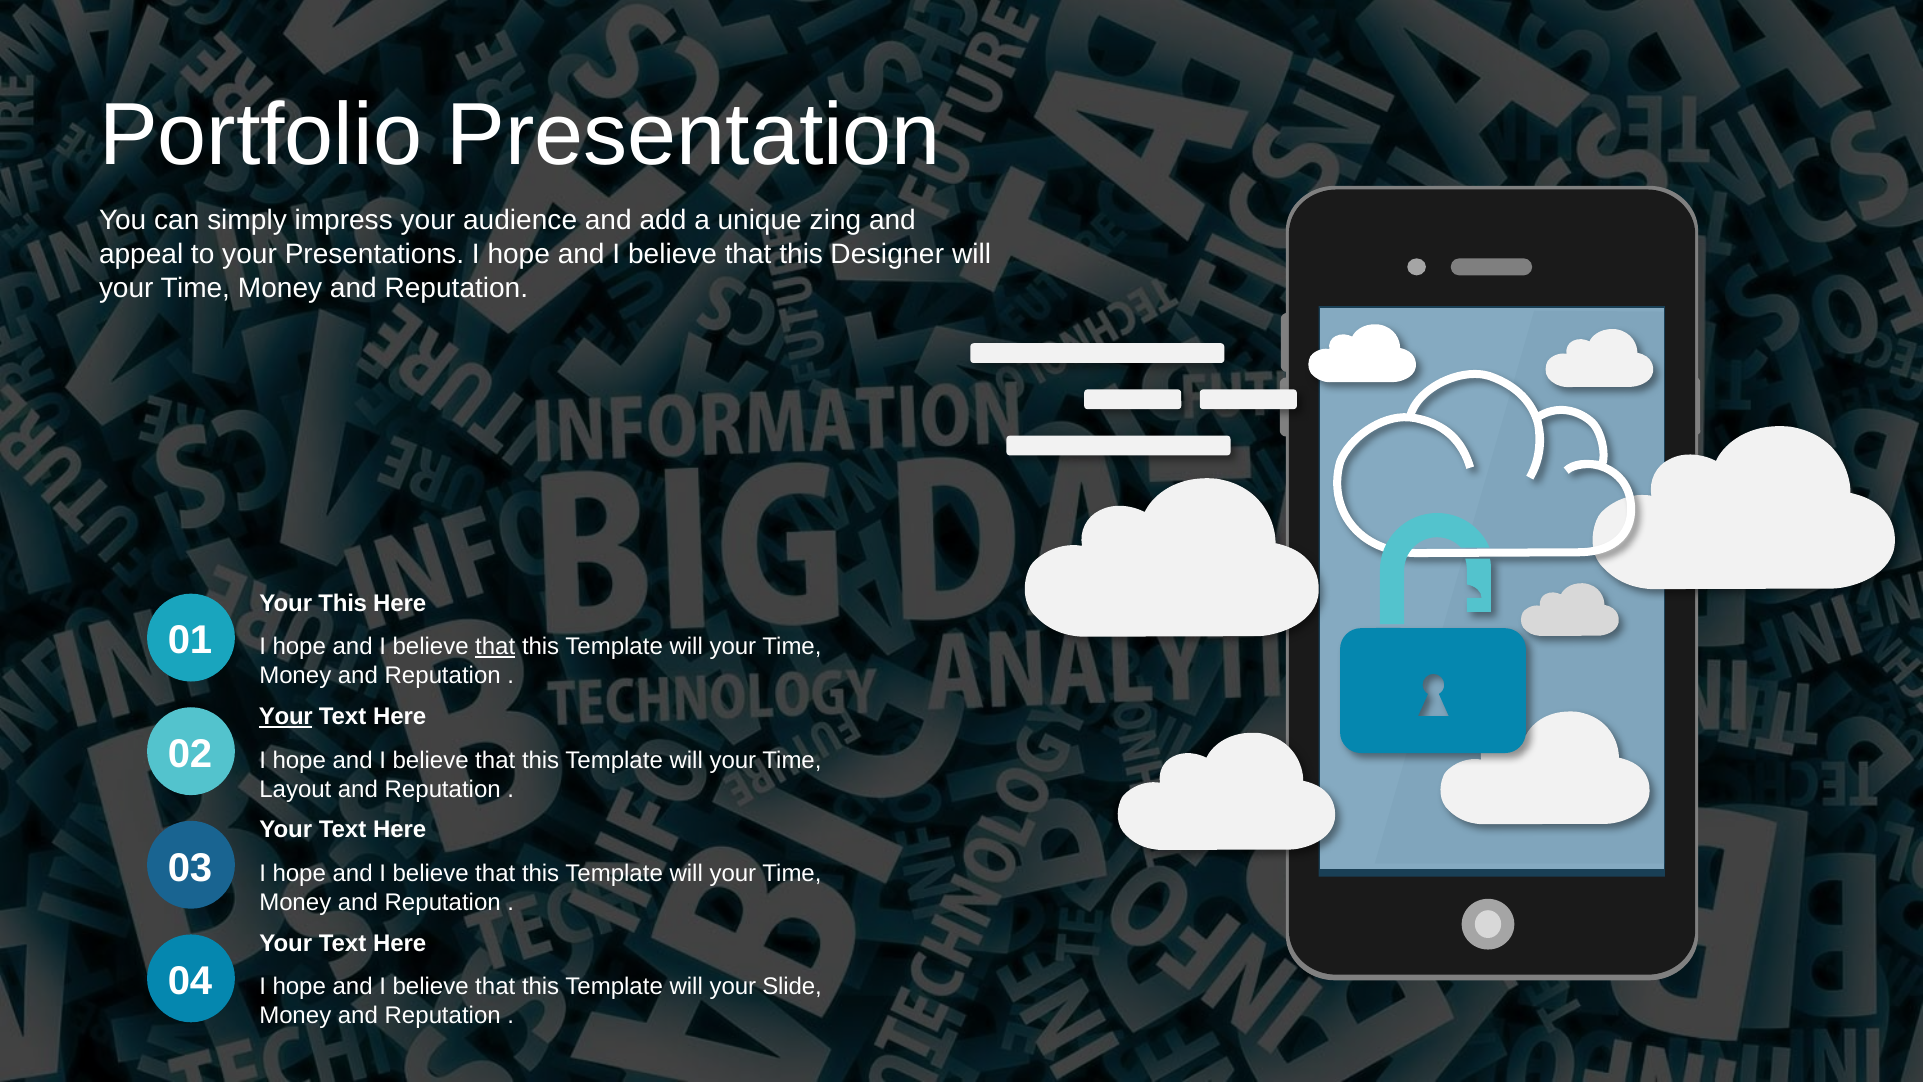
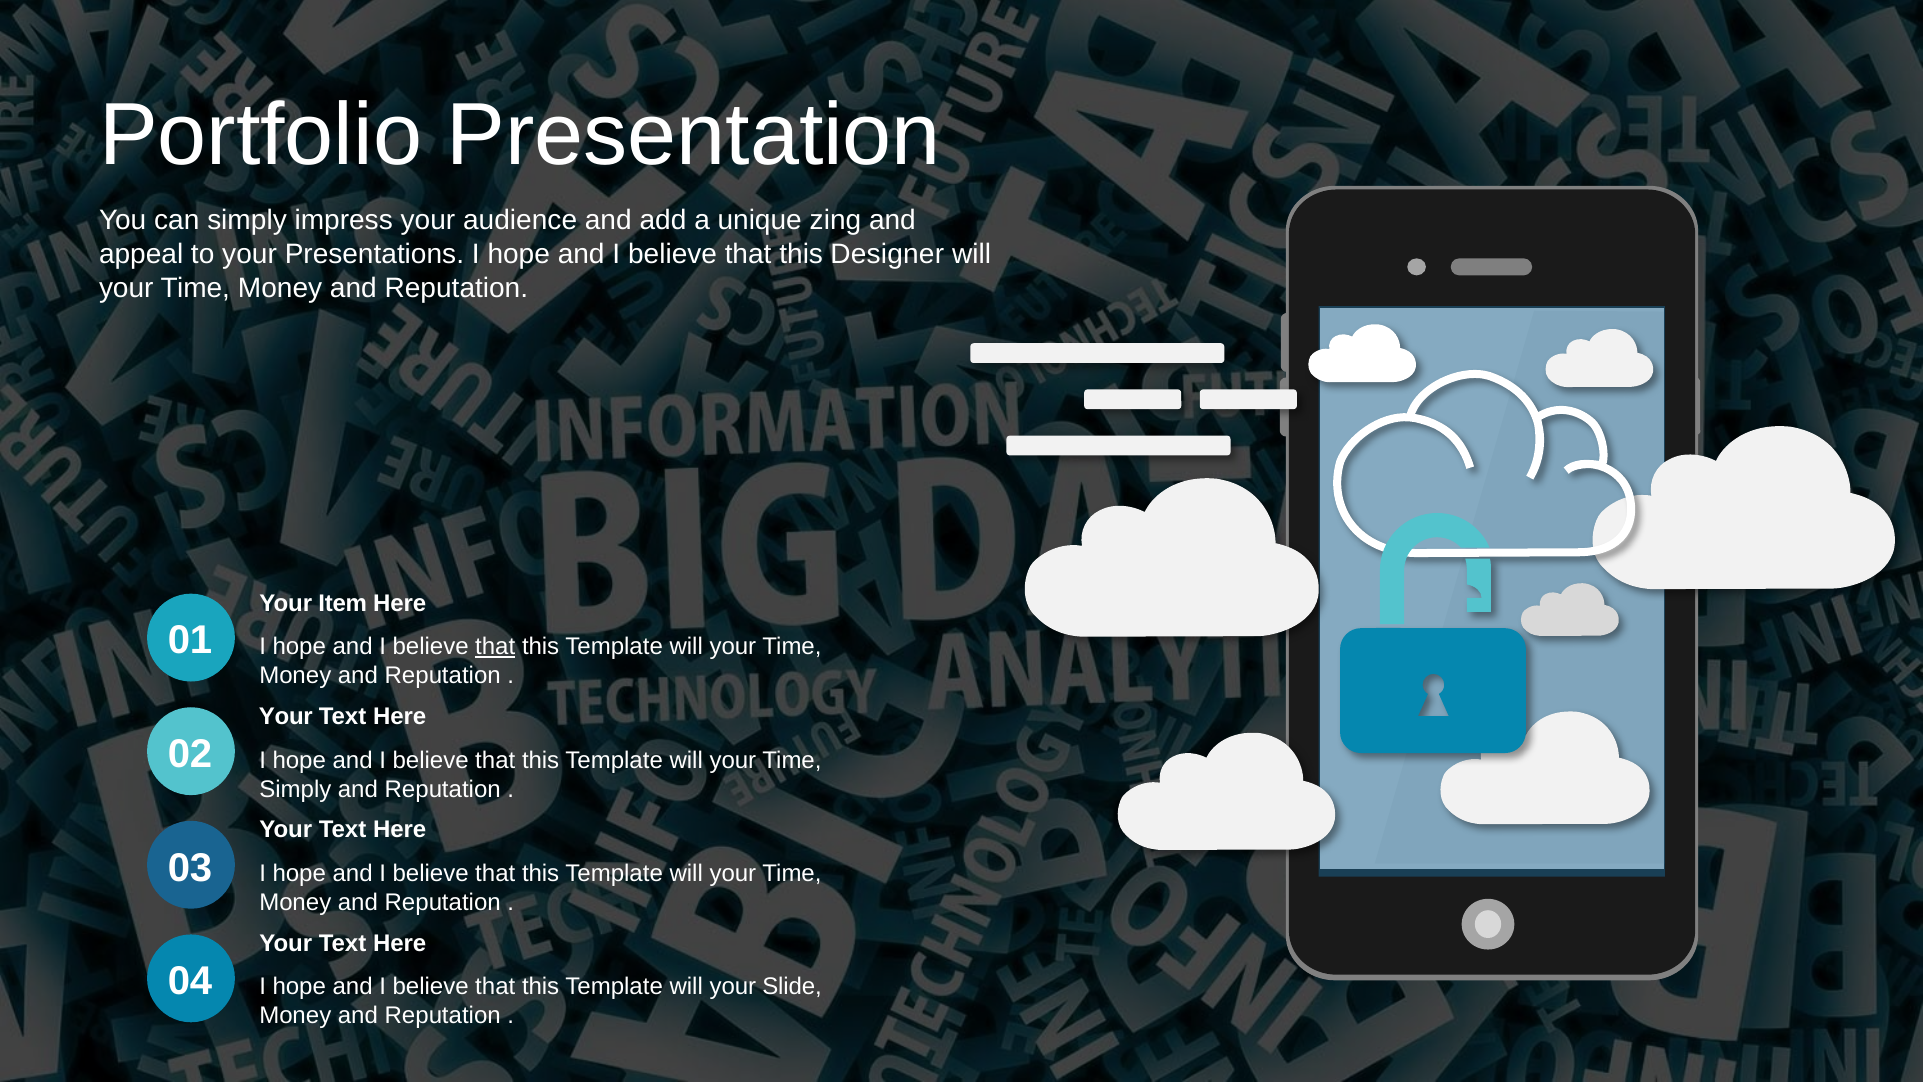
Your This: This -> Item (343, 603)
Your underline: present -> none (286, 716)
Layout: Layout -> Simply (295, 789)
